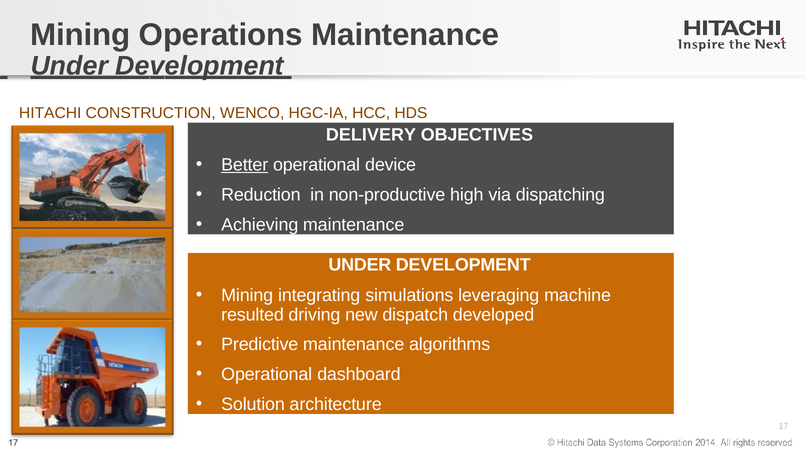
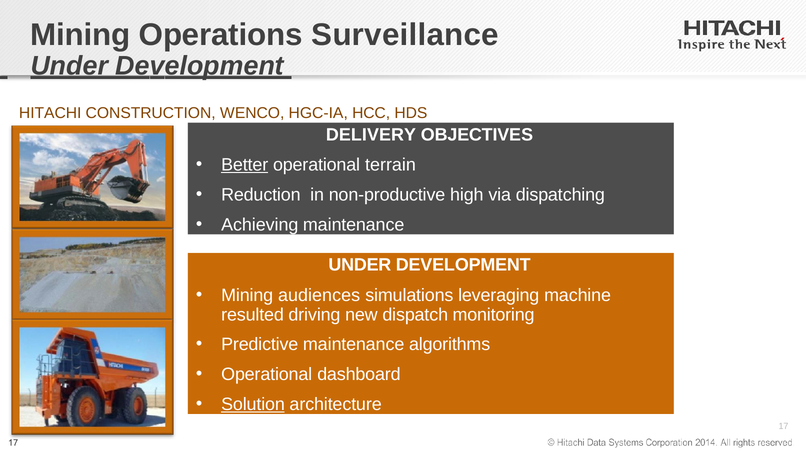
Operations Maintenance: Maintenance -> Surveillance (405, 35)
device: device -> terrain (390, 165)
integrating: integrating -> audiences (319, 296)
developed: developed -> monitoring (494, 315)
Solution underline: none -> present (253, 405)
